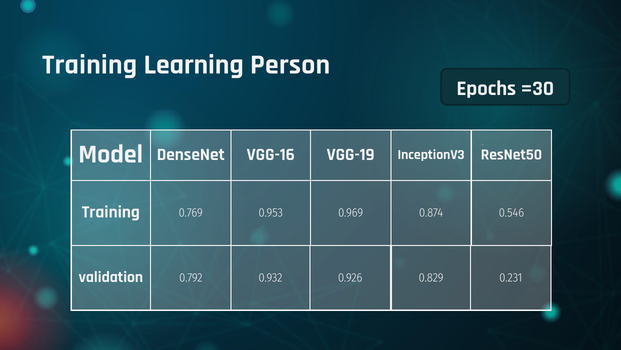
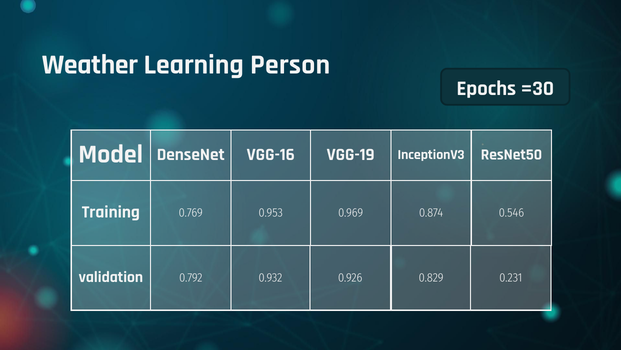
Training: Training -> Weather (90, 64)
